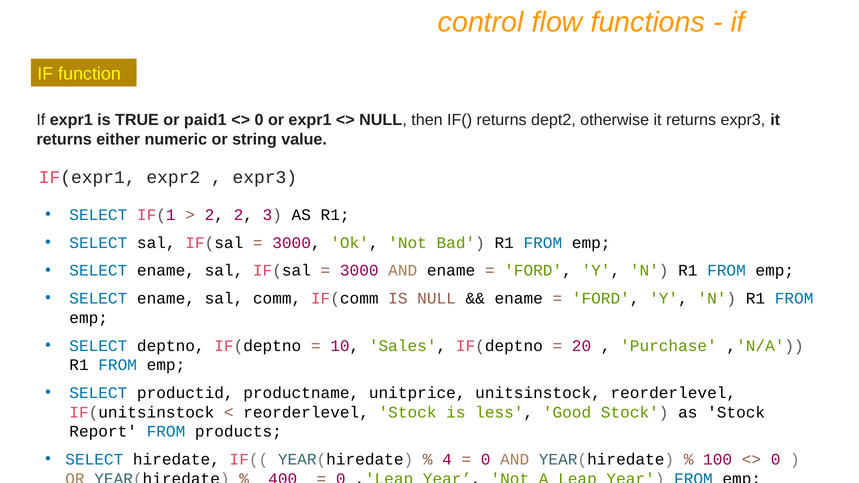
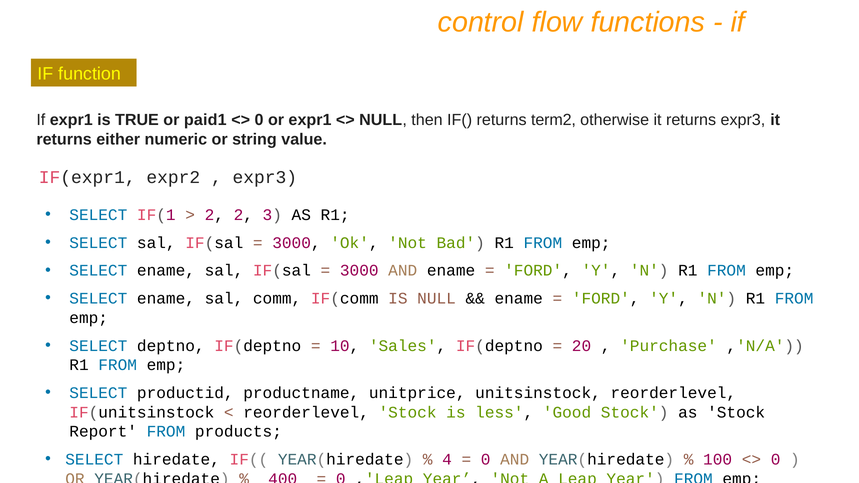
dept2: dept2 -> term2 (554, 120)
